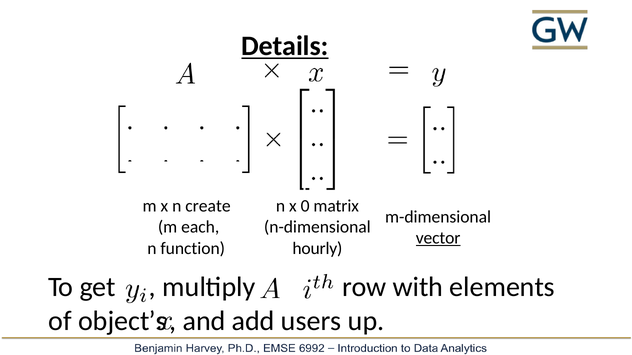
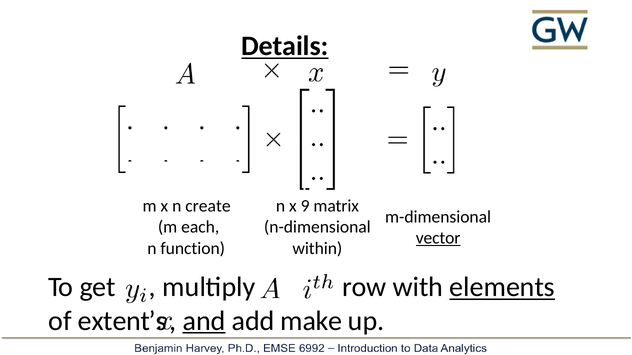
0: 0 -> 9 (305, 206)
hourly: hourly -> within (317, 249)
elements underline: none -> present (502, 288)
object: object -> extent (114, 321)
and underline: none -> present (204, 321)
users: users -> make (311, 321)
